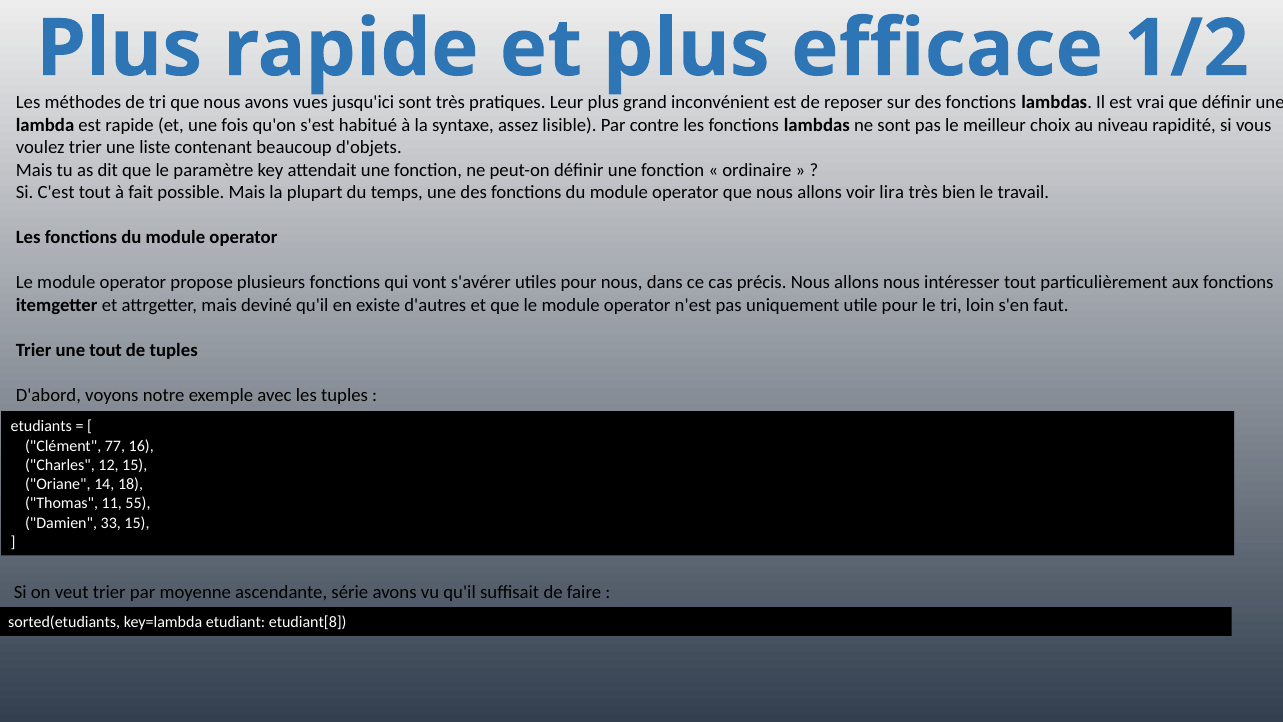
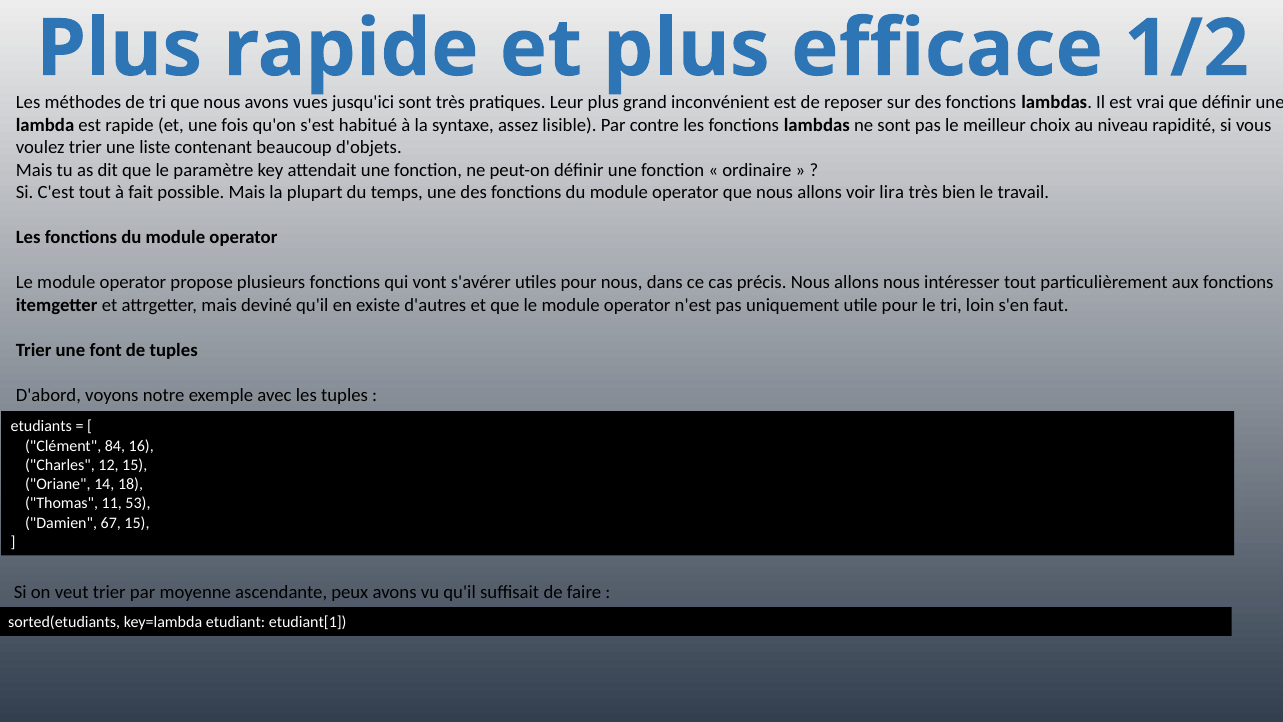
une tout: tout -> font (106, 350)
77: 77 -> 84 (115, 446)
55: 55 -> 53 (138, 503)
33: 33 -> 67 (111, 523)
série: série -> peux (350, 592)
etudiant[8: etudiant[8 -> etudiant[1 (308, 622)
